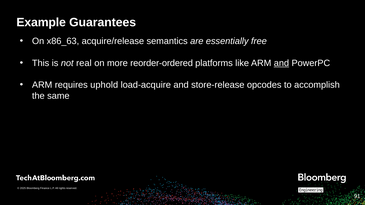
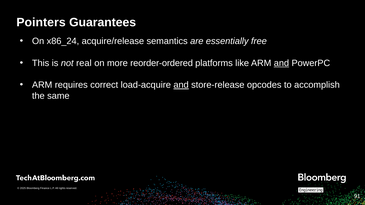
Example: Example -> Pointers (41, 22)
x86_63: x86_63 -> x86_24 (63, 41)
uphold: uphold -> correct (104, 85)
and underline: none -> present (181, 85)
